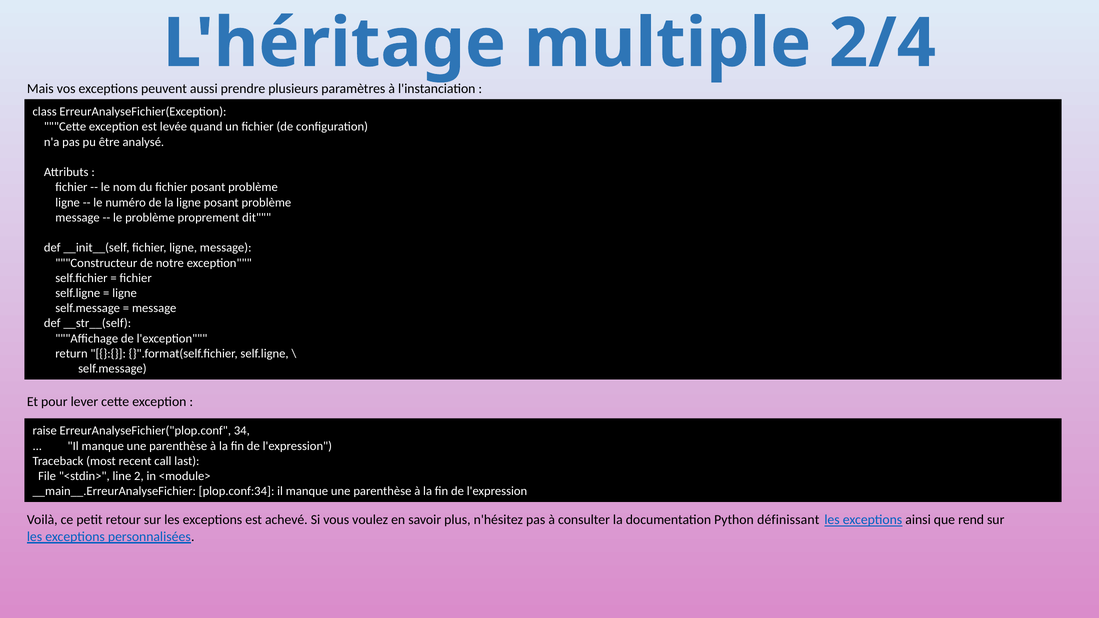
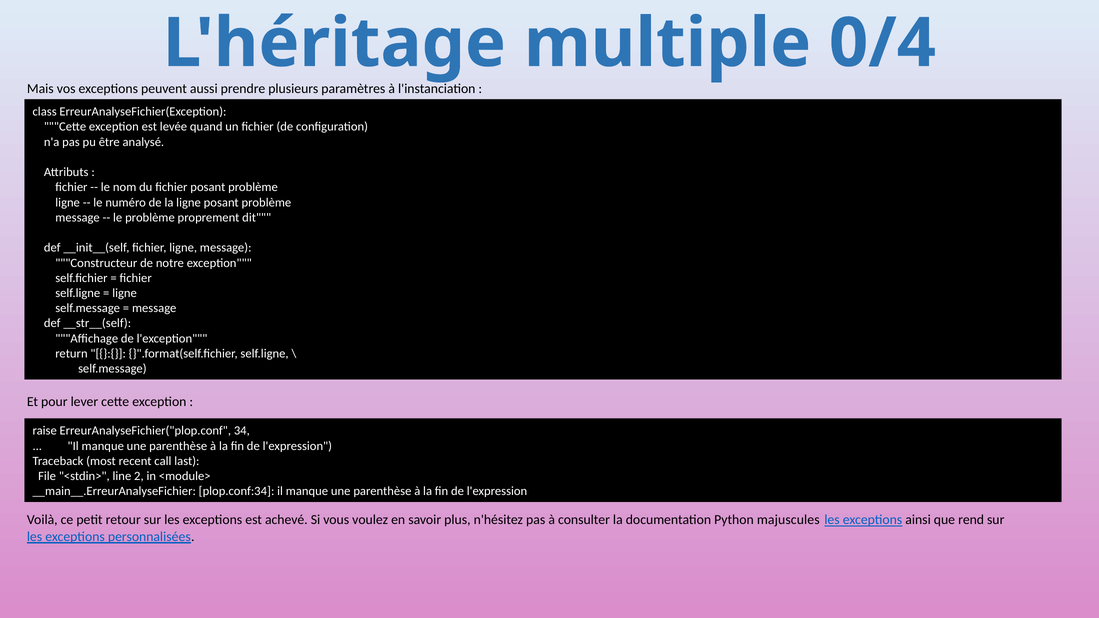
2/4: 2/4 -> 0/4 (882, 43)
définissant: définissant -> majuscules (788, 520)
